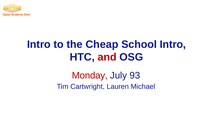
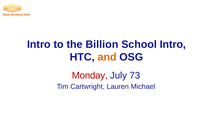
Cheap: Cheap -> Billion (102, 44)
and colour: red -> orange (107, 57)
93: 93 -> 73 (135, 75)
